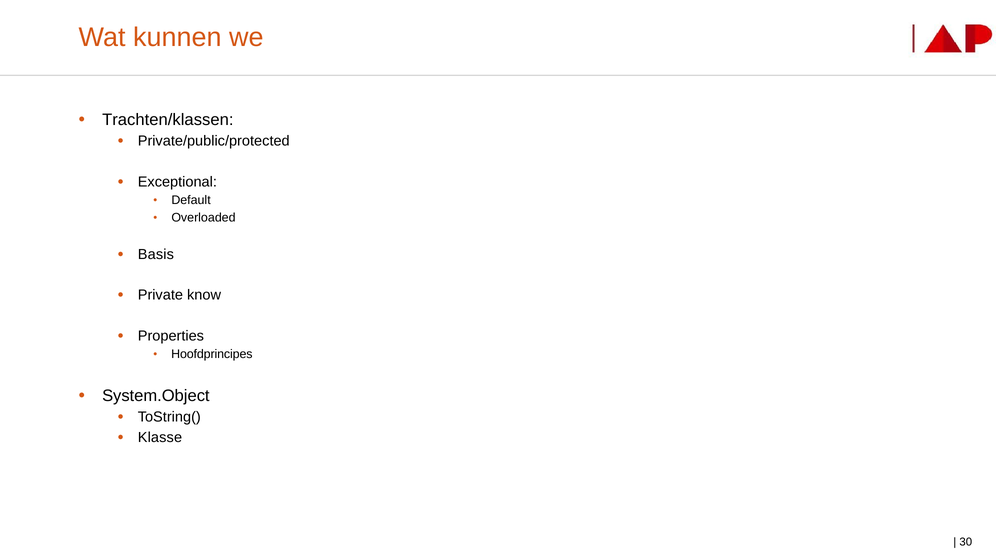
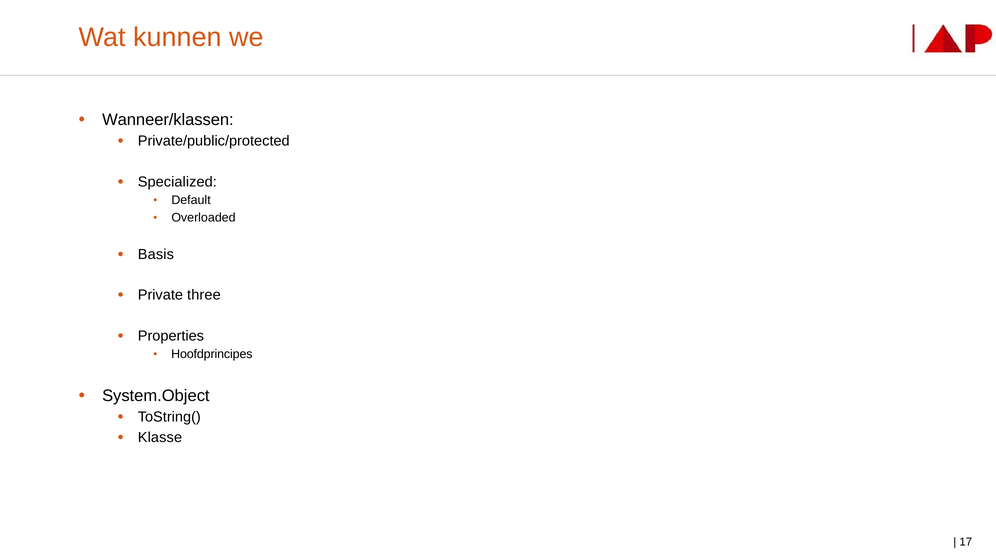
Trachten/klassen: Trachten/klassen -> Wanneer/klassen (168, 120)
Exceptional: Exceptional -> Specialized (177, 182)
know: know -> three (204, 295)
30: 30 -> 17 (966, 542)
